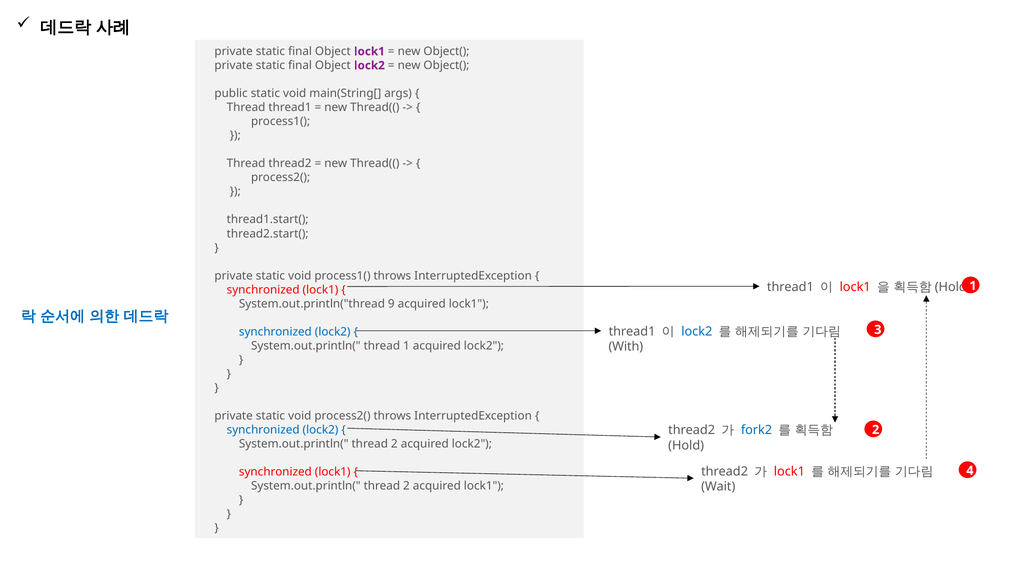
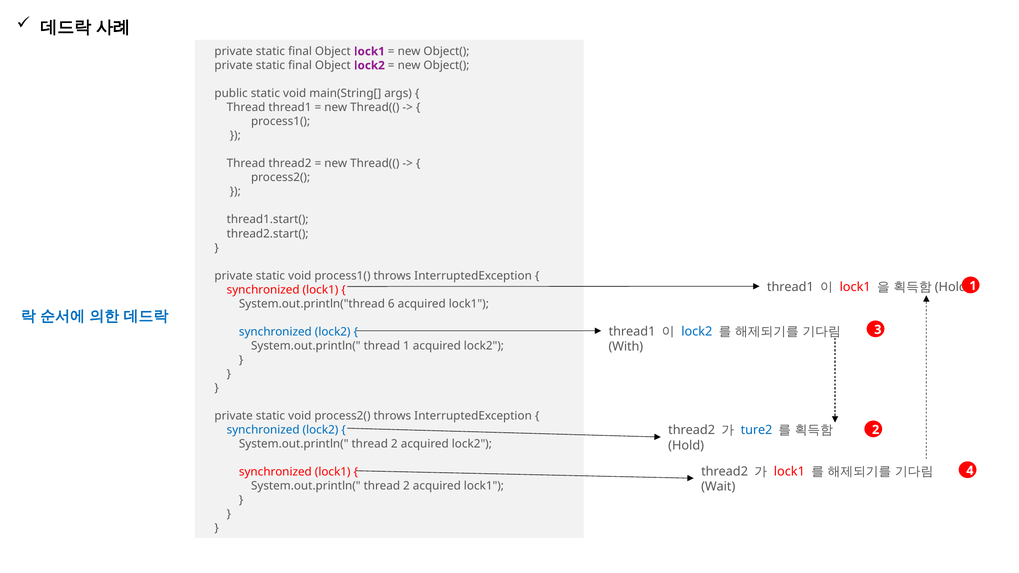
9: 9 -> 6 (391, 304)
fork2: fork2 -> ture2 (757, 430)
